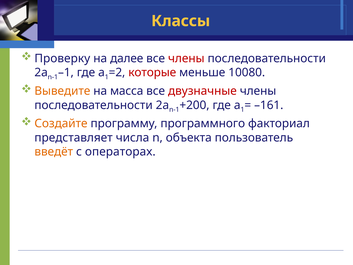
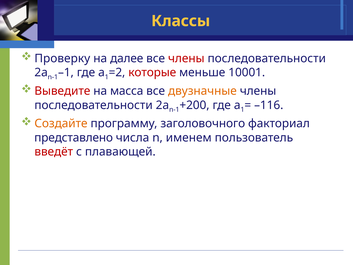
10080: 10080 -> 10001 (247, 72)
Выведите colour: orange -> red (62, 91)
двузначные colour: red -> orange (202, 91)
–161: –161 -> –116 (269, 105)
программного: программного -> заголовочного (203, 123)
представляет: представляет -> представлено (74, 138)
объекта: объекта -> именем (189, 138)
введёт colour: orange -> red (54, 152)
операторах: операторах -> плавающей (120, 152)
